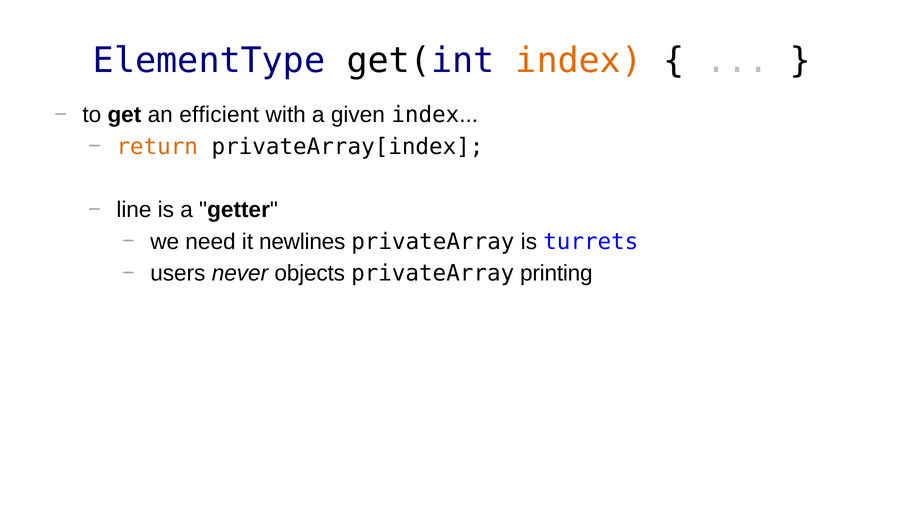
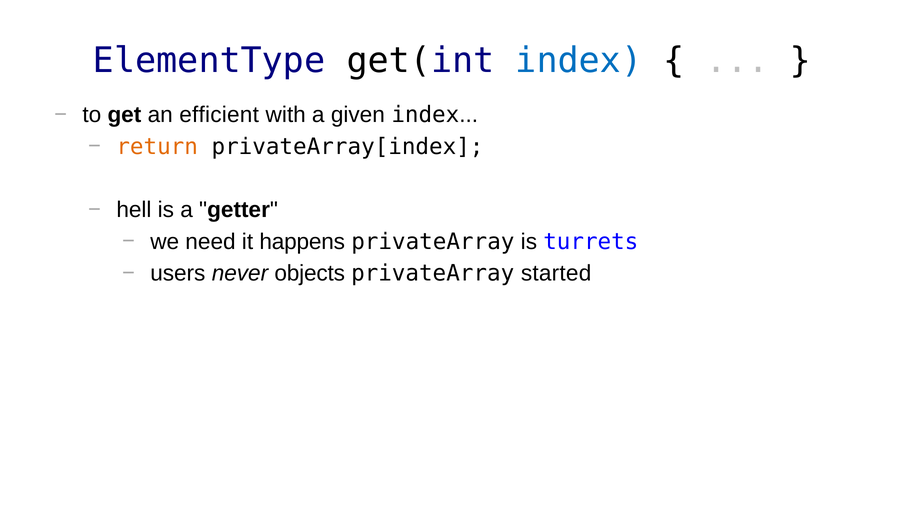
index colour: orange -> blue (579, 61)
line: line -> hell (134, 210)
newlines: newlines -> happens (302, 241)
printing: printing -> started (556, 273)
